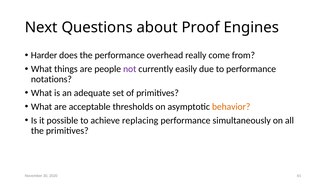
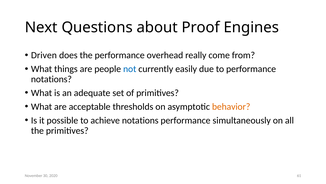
Harder: Harder -> Driven (44, 55)
not colour: purple -> blue (130, 69)
achieve replacing: replacing -> notations (140, 120)
